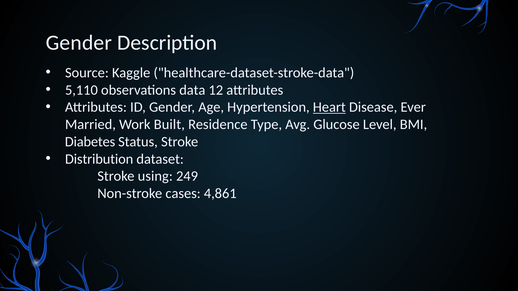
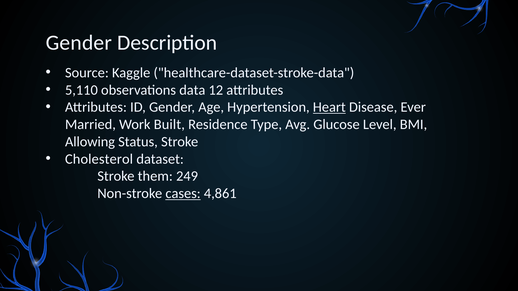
Diabetes: Diabetes -> Allowing (90, 142)
Distribution: Distribution -> Cholesterol (99, 159)
using: using -> them (155, 176)
cases underline: none -> present (183, 194)
